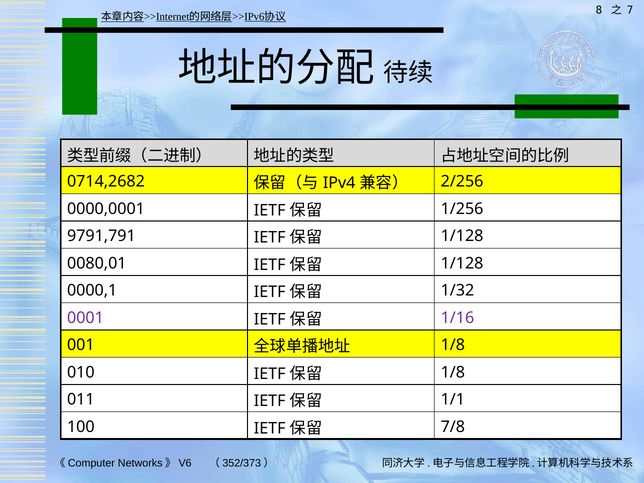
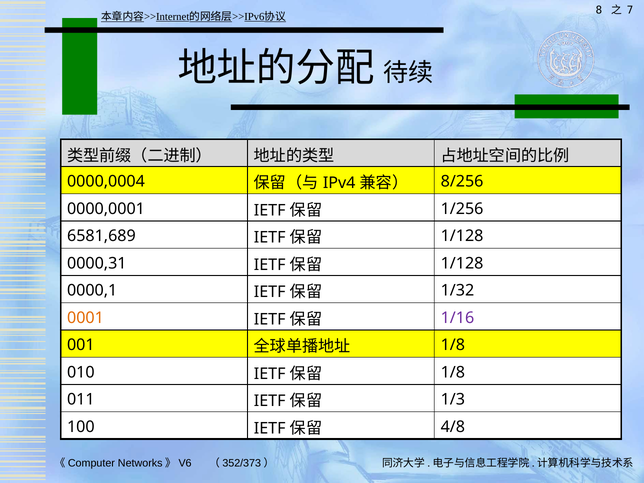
0714,2682: 0714,2682 -> 0000,0004 (106, 182)
2/256: 2/256 -> 8/256 (462, 182)
9791,791: 9791,791 -> 6581,689 (101, 236)
0080,01: 0080,01 -> 0000,31 (97, 263)
0001 colour: purple -> orange (85, 318)
1/1: 1/1 -> 1/3 (453, 400)
7/8: 7/8 -> 4/8 (453, 427)
